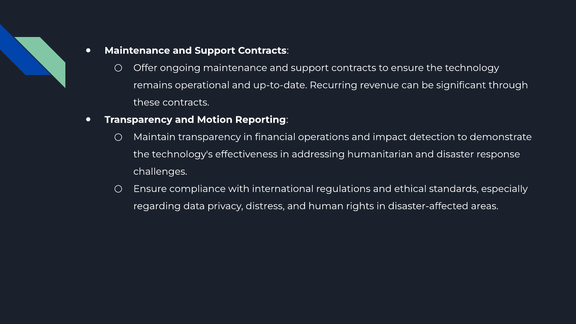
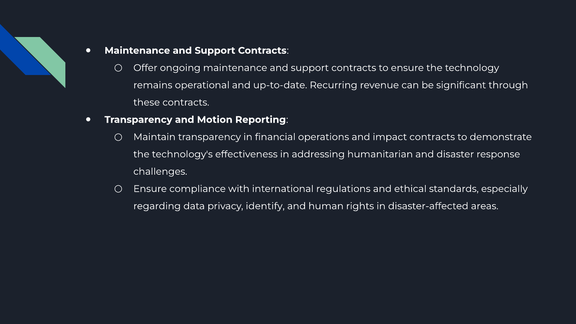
impact detection: detection -> contracts (432, 137)
distress: distress -> identify (265, 206)
